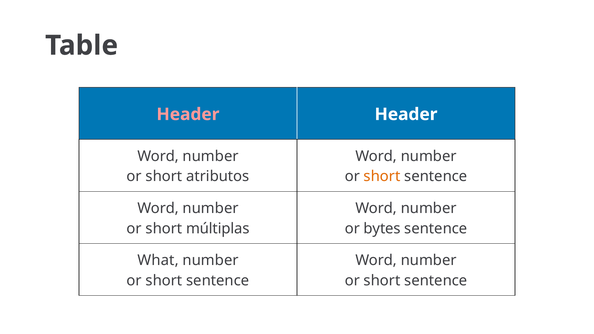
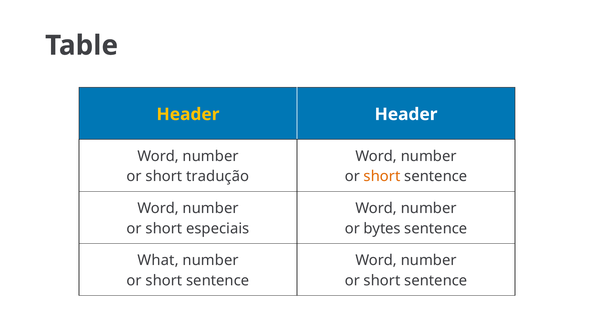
Header colour: pink -> yellow (188, 114)
atributos: atributos -> tradução (218, 176)
múltiplas: múltiplas -> especiais (218, 229)
